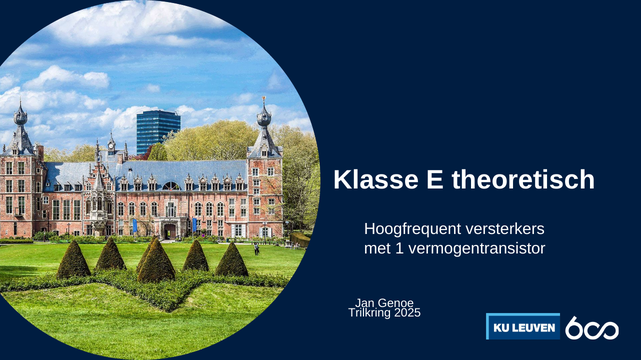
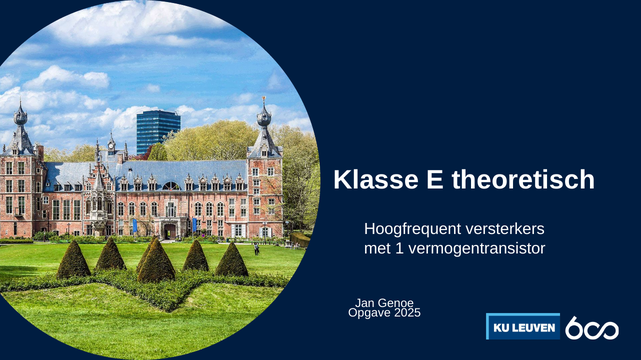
Trilkring: Trilkring -> Opgave (369, 313)
